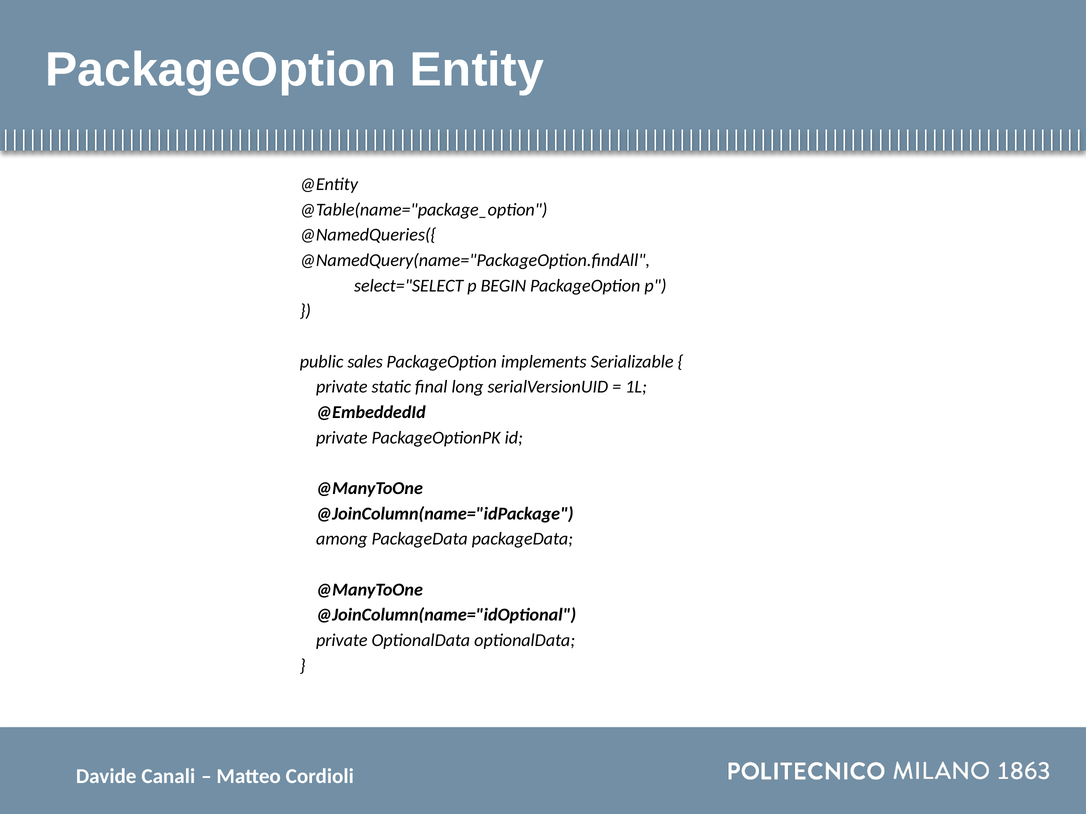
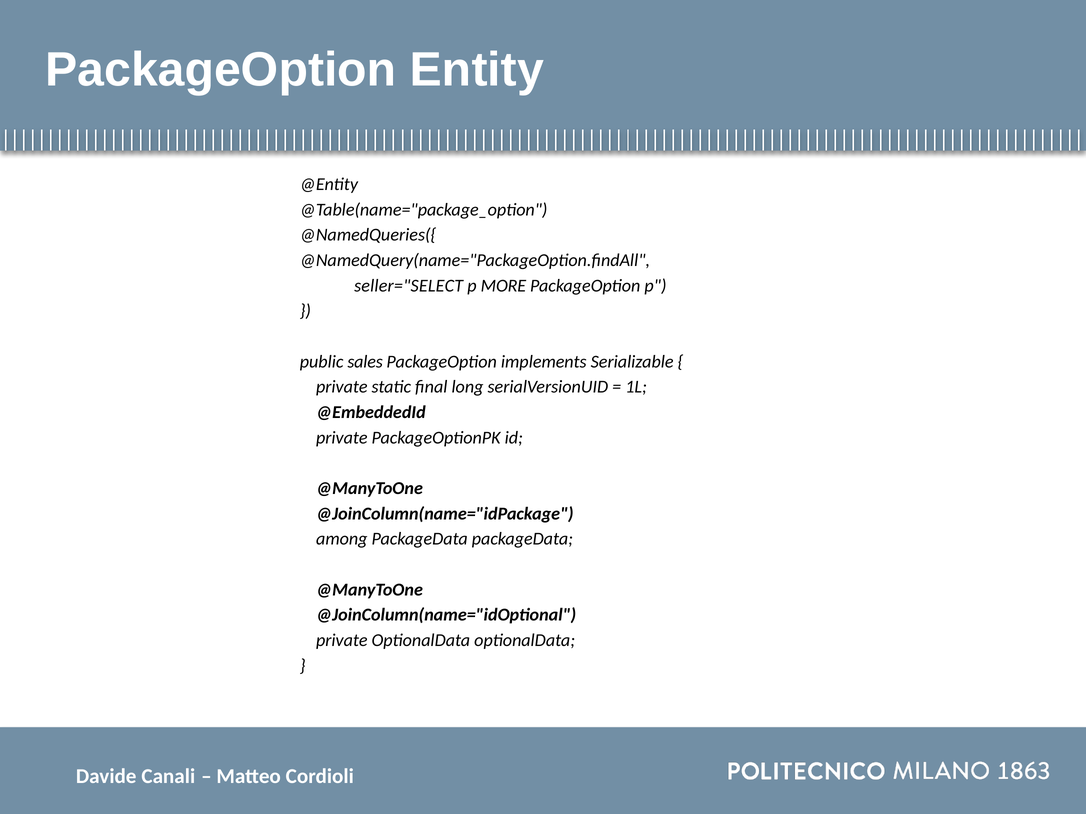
select="SELECT: select="SELECT -> seller="SELECT (409, 286)
BEGIN: BEGIN -> MORE (503, 286)
